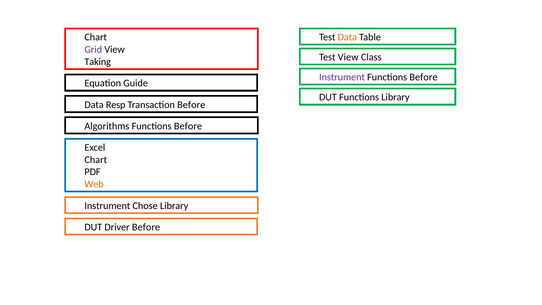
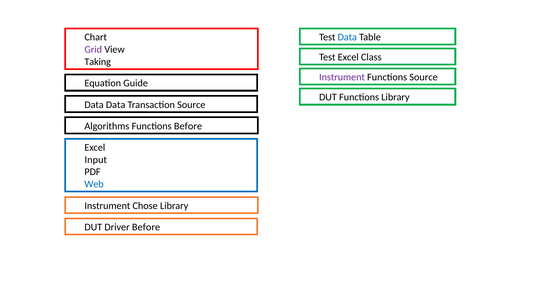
Data colour: orange -> blue (347, 37)
Test View: View -> Excel (348, 57)
Before: Before -> Source (424, 77)
Data Resp: Resp -> Data (116, 105)
Transaction Before: Before -> Source (191, 105)
Chart: Chart -> Input (96, 160)
Web colour: orange -> blue (94, 184)
